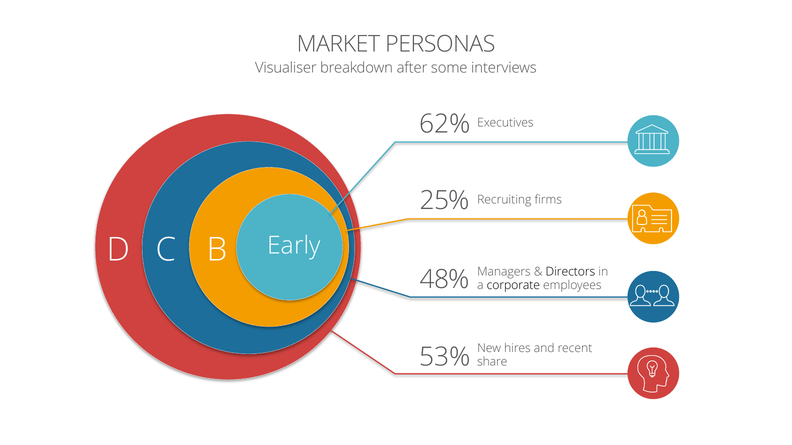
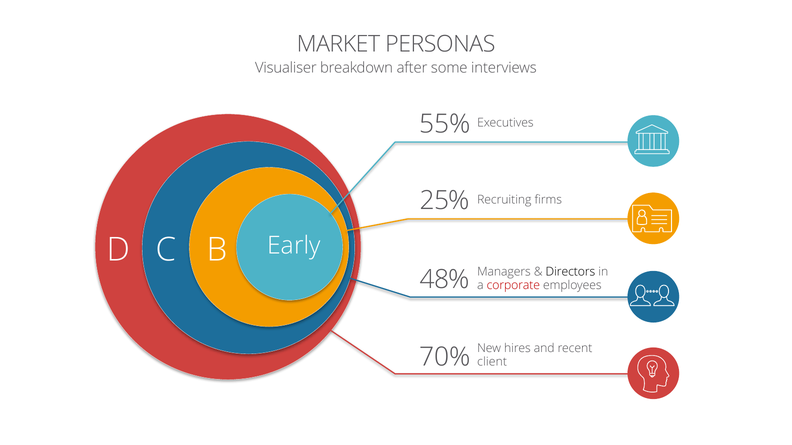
62%: 62% -> 55% (445, 124)
corporate colour: black -> red (513, 286)
53%: 53% -> 70% (445, 357)
share: share -> client (492, 362)
